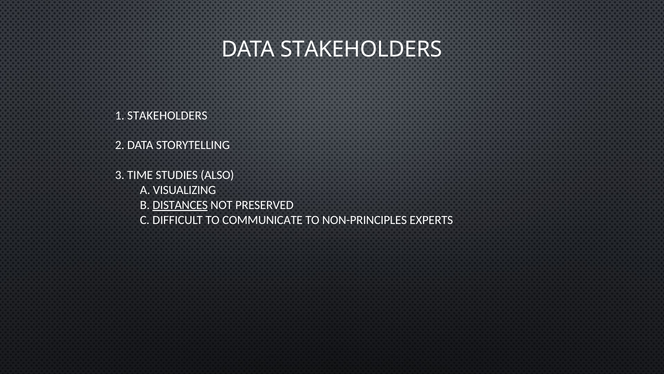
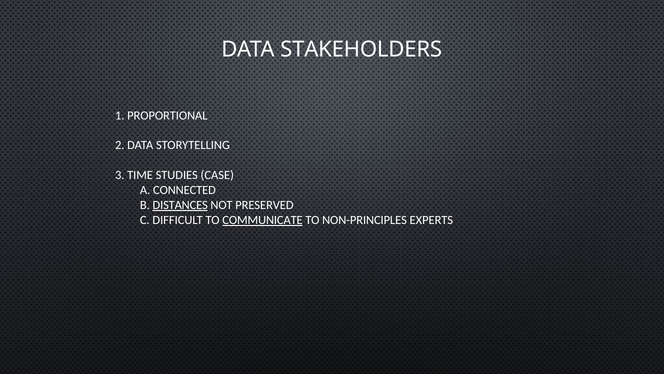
1 STAKEHOLDERS: STAKEHOLDERS -> PROPORTIONAL (167, 115)
ALSO: ALSO -> CASE (217, 175)
VISUALIZING: VISUALIZING -> CONNECTED (184, 190)
COMMUNICATE underline: none -> present (263, 220)
